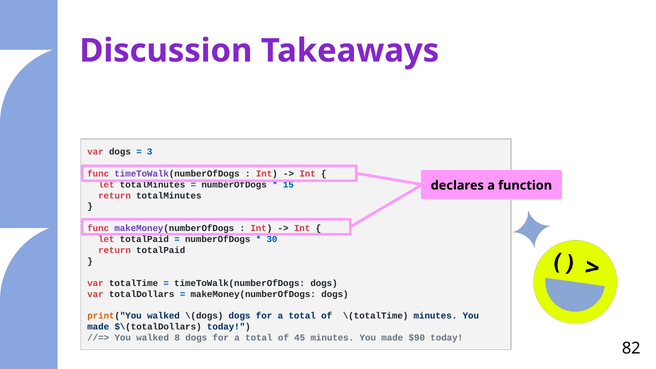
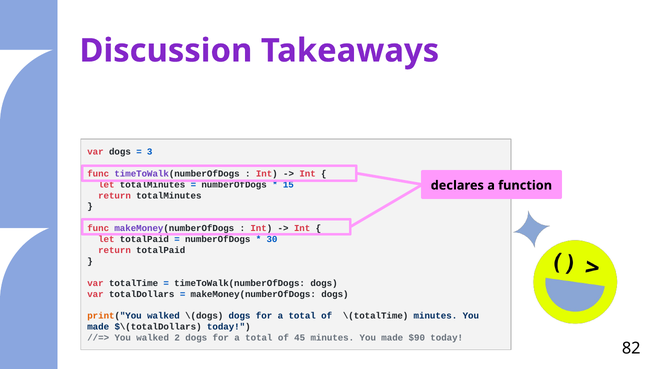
8: 8 -> 2 (177, 338)
